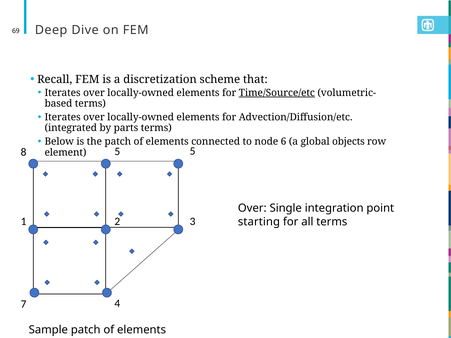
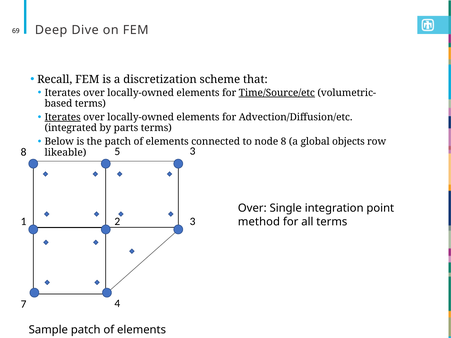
Iterates underline: none -> present (63, 117)
node 6: 6 -> 8 (284, 142)
5 5: 5 -> 3 (193, 151)
element: element -> likeable (65, 152)
starting: starting -> method (259, 222)
